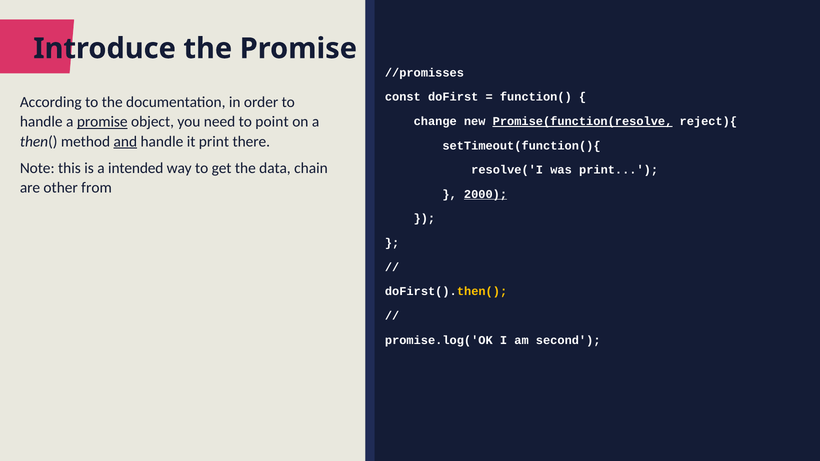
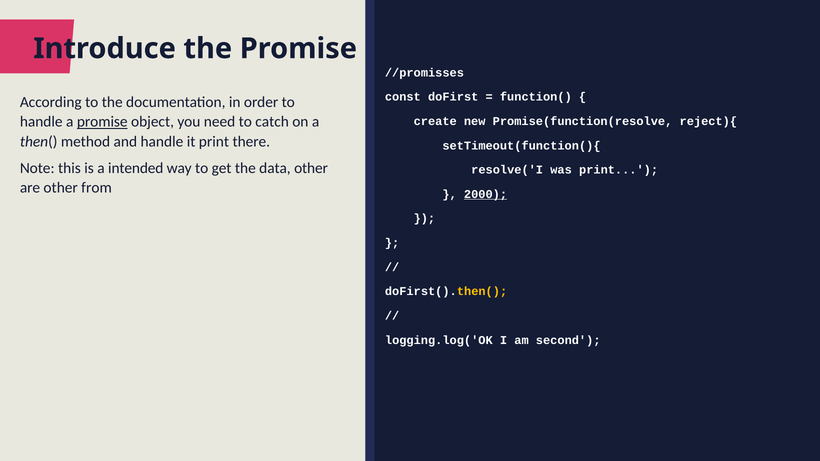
point: point -> catch (272, 122)
change: change -> create (435, 121)
Promise(function(resolve underline: present -> none (583, 121)
and underline: present -> none (125, 142)
data chain: chain -> other (311, 168)
promise.log('OK: promise.log('OK -> logging.log('OK (439, 340)
